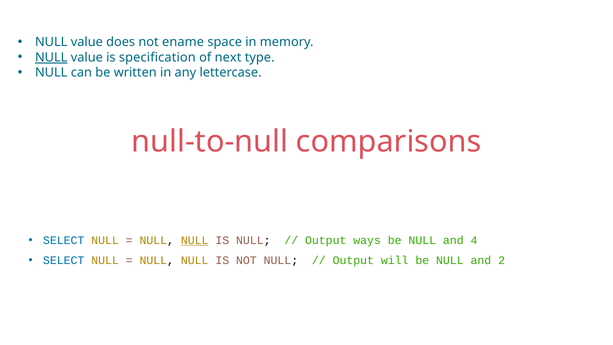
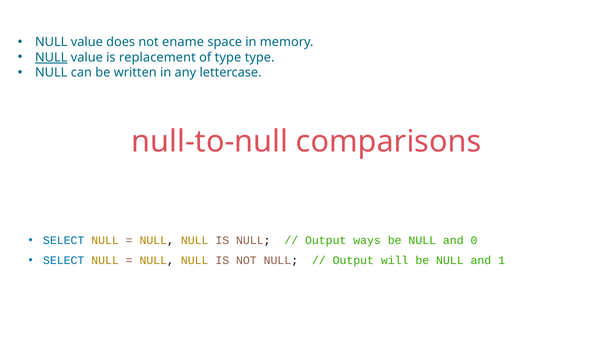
specification: specification -> replacement (157, 57)
of next: next -> type (228, 57)
NULL underline: present -> none (195, 240)
4: 4 -> 0 (474, 240)
2: 2 -> 1 (502, 260)
